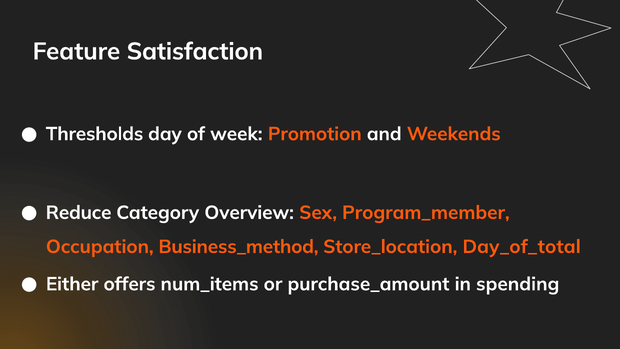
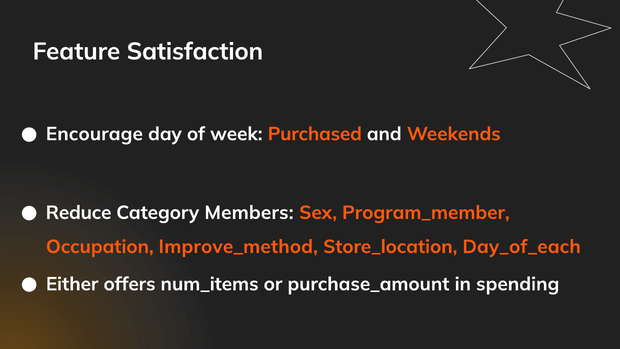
Thresholds: Thresholds -> Encourage (94, 134)
Promotion: Promotion -> Purchased (315, 134)
Overview: Overview -> Members (249, 213)
Business_method: Business_method -> Improve_method (238, 247)
Day_of_total: Day_of_total -> Day_of_each (522, 247)
